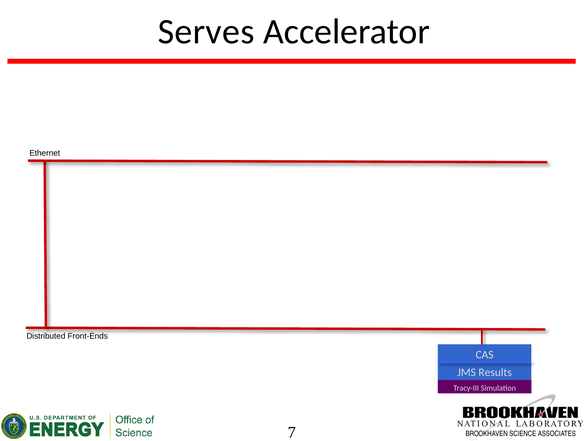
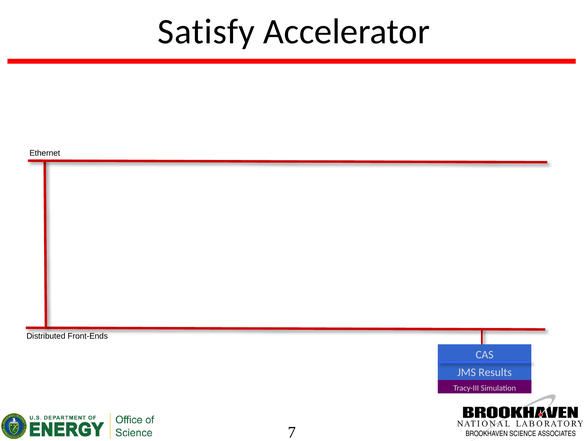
Serves: Serves -> Satisfy (206, 32)
